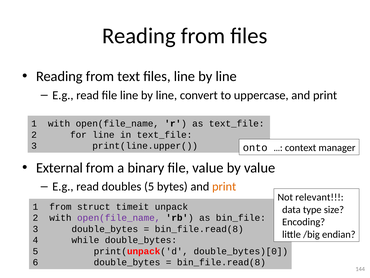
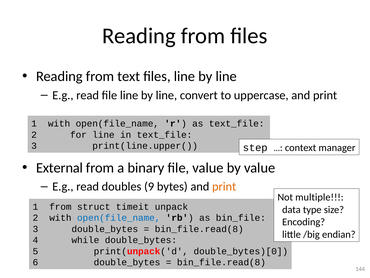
onto: onto -> step (255, 147)
doubles 5: 5 -> 9 (149, 186)
relevant: relevant -> multiple (319, 197)
open(file_name colour: purple -> blue (119, 218)
